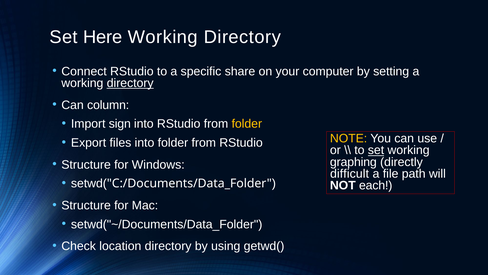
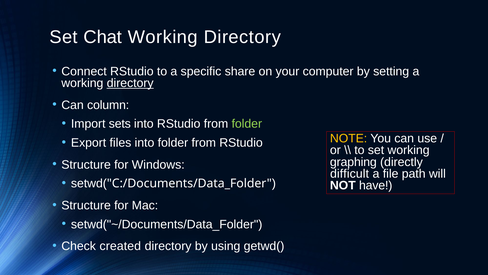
Here: Here -> Chat (103, 37)
sign: sign -> sets (120, 124)
folder colour: yellow -> light green (247, 124)
set underline: present -> none (376, 150)
each: each -> have (376, 185)
location: location -> created (120, 246)
